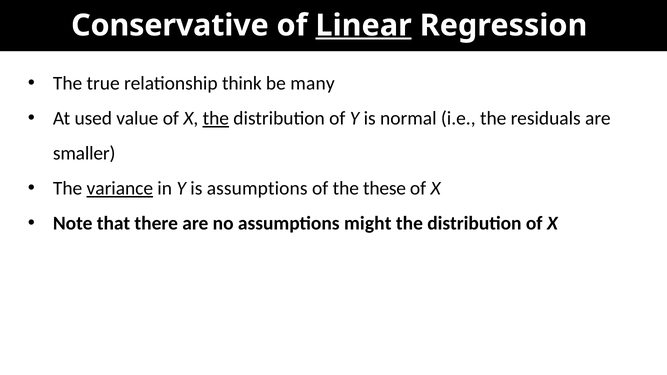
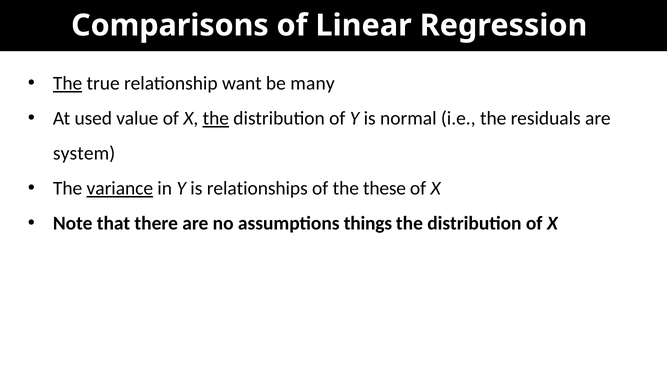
Conservative: Conservative -> Comparisons (170, 25)
Linear underline: present -> none (364, 25)
The underline: none -> present (68, 83)
think: think -> want (242, 83)
smaller: smaller -> system (84, 154)
is assumptions: assumptions -> relationships (257, 189)
might: might -> things (368, 224)
